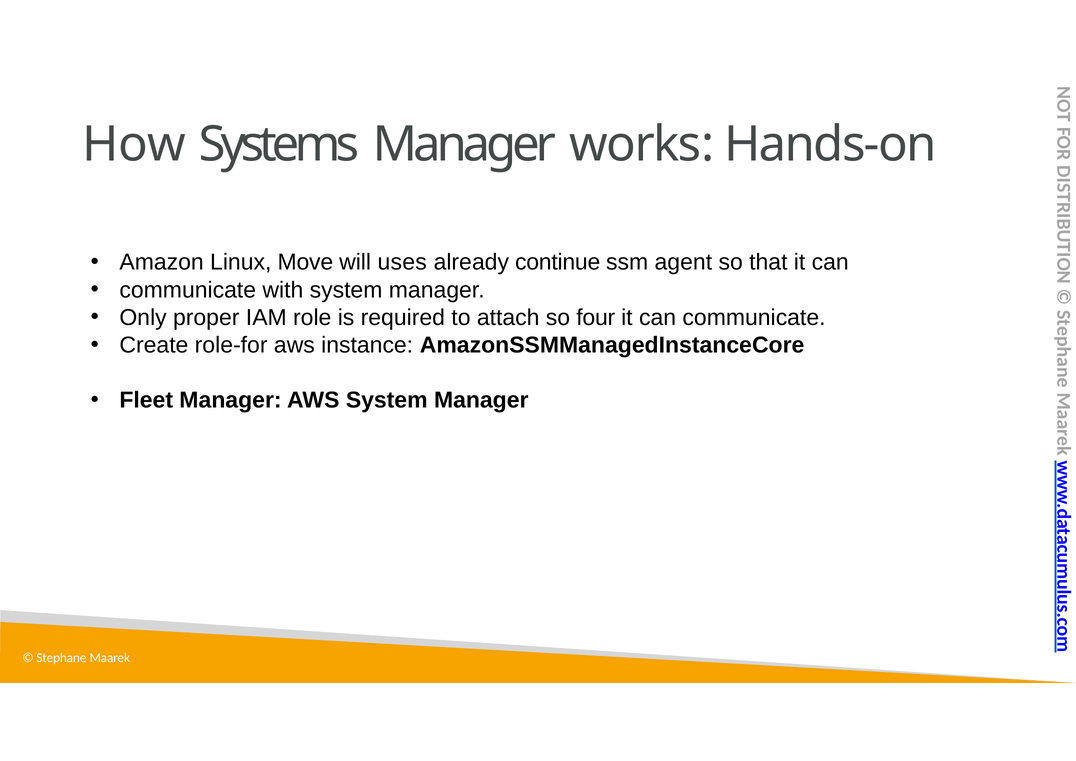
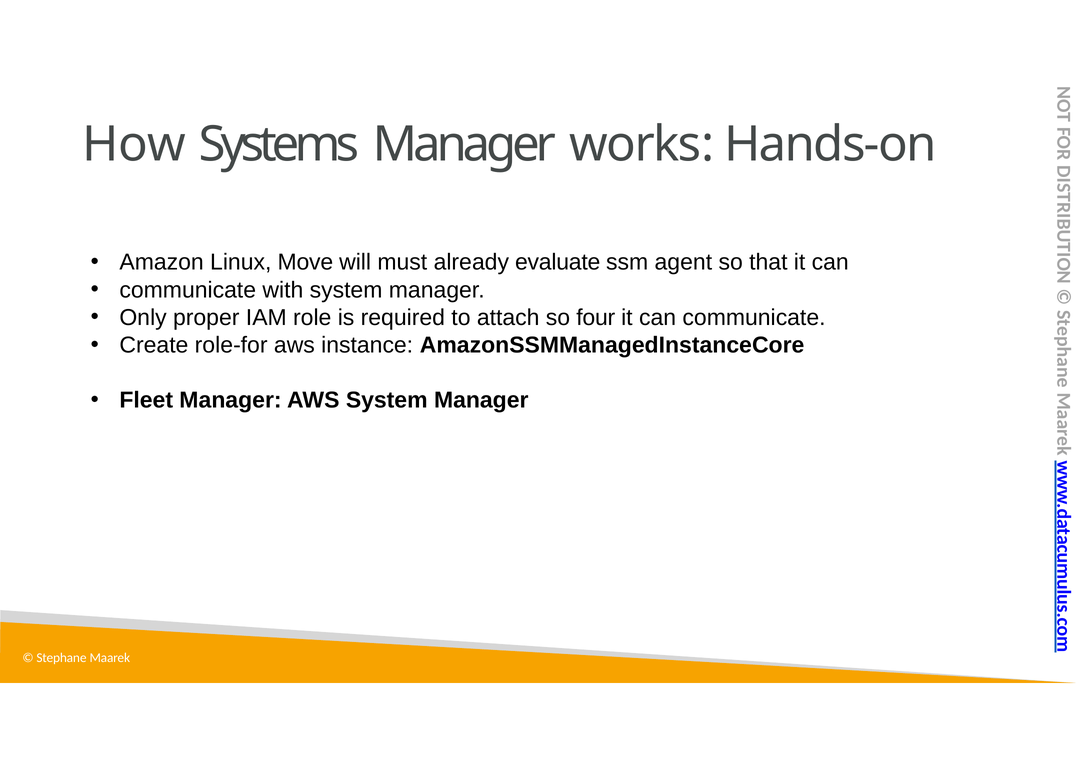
uses: uses -> must (402, 262)
continue: continue -> evaluate (558, 262)
